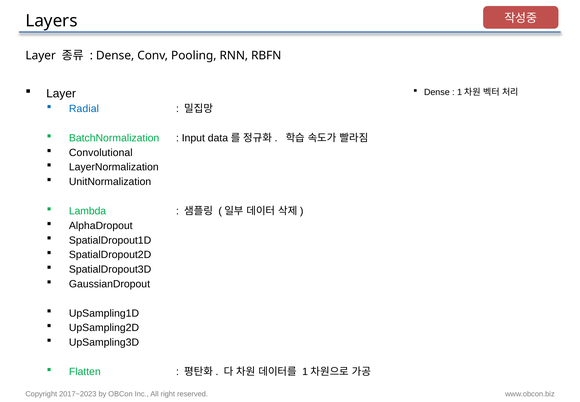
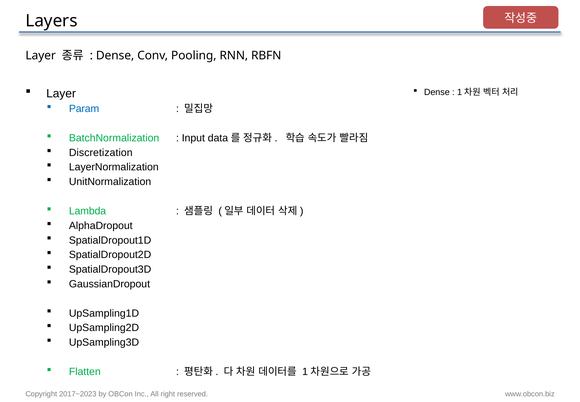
Radial: Radial -> Param (84, 109)
Convolutional: Convolutional -> Discretization (101, 152)
